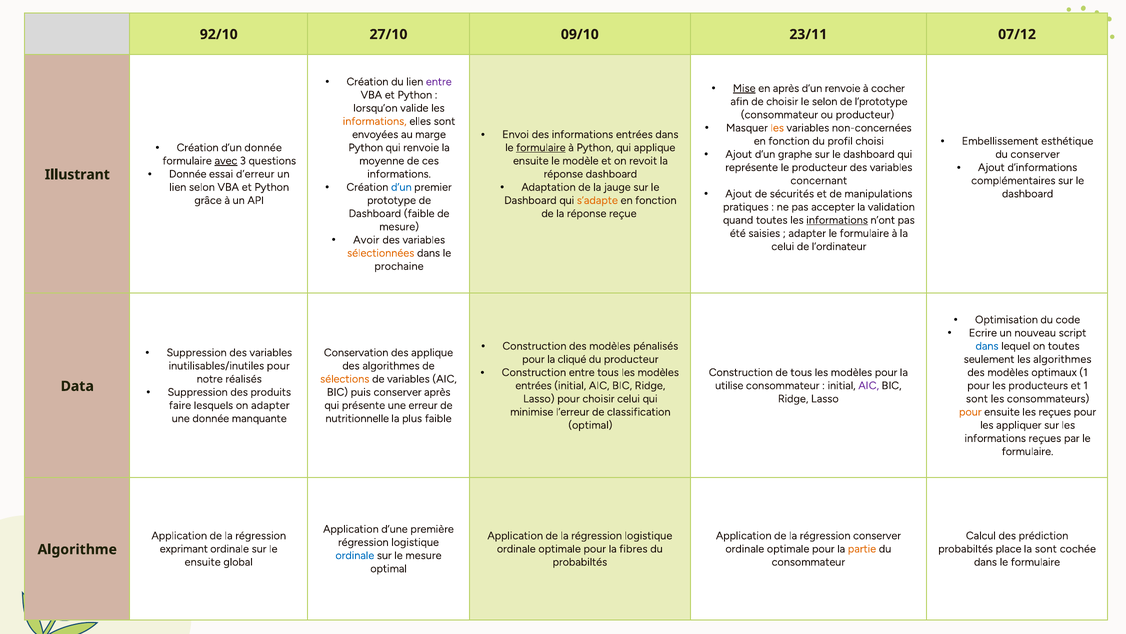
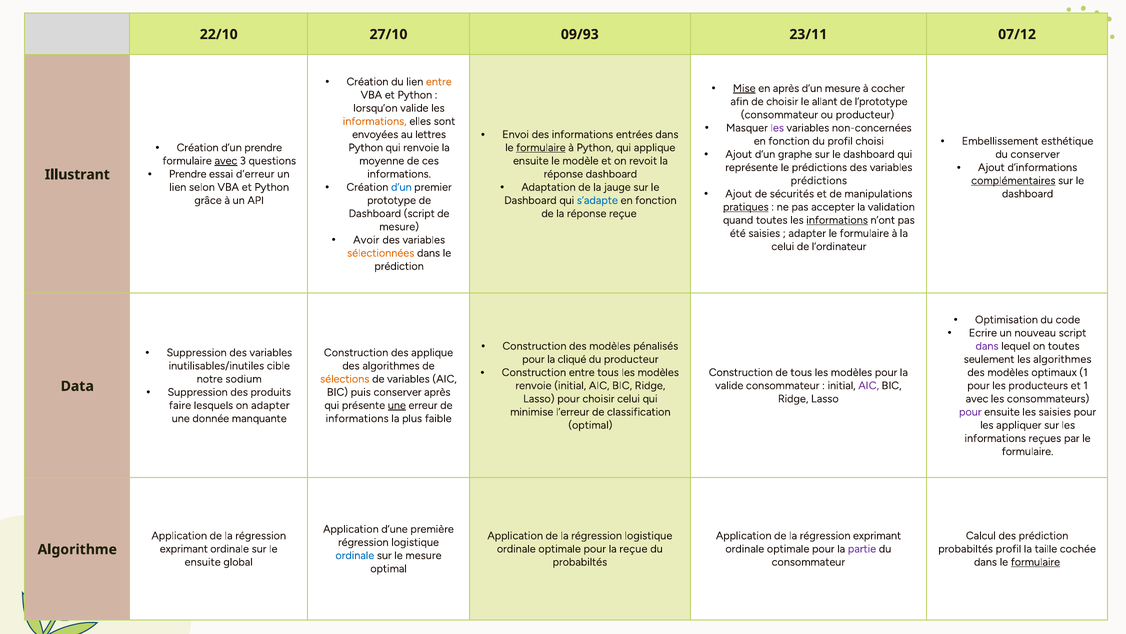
92/10: 92/10 -> 22/10 (219, 34)
09/10: 09/10 -> 09/93 (580, 34)
entre colour: purple -> orange (439, 82)
d’un renvoie: renvoie -> mesure (843, 88)
le selon: selon -> allant (825, 101)
les colour: orange -> purple (777, 128)
marge: marge -> lettres (431, 134)
d’un donnée: donnée -> prendre (263, 147)
le producteur: producteur -> prédictions (819, 167)
Donnée: Donnée -> Prendre (188, 174)
concernant: concernant -> prédictions (819, 180)
complémentaires underline: none -> present (1013, 180)
s’adapte colour: orange -> blue (597, 200)
pratiques underline: none -> present (746, 207)
Dashboard faible: faible -> script (419, 213)
prochaine: prochaine -> prédiction (399, 266)
dans colour: blue -> purple (987, 346)
Conservation: Conservation -> Construction (356, 352)
inutilisables/inutiles pour: pour -> cible (278, 365)
réalisés: réalisés -> sodium (244, 379)
entrées: entrées -> renvoie (533, 385)
utilise: utilise -> valide (729, 385)
sont: sont -> avec (977, 398)
une underline: none -> present (397, 405)
pour colour: orange -> purple (970, 412)
les reçues: reçues -> saisies (1055, 412)
nutritionnelle: nutritionnelle -> informations (357, 418)
conserver: conserver -> exprimant (877, 535)
la fibres: fibres -> reçue (633, 548)
partie colour: orange -> purple (862, 548)
probabiltés place: place -> profil (1008, 548)
la sont: sont -> taille (1046, 548)
formulaire underline: none -> present (1035, 562)
